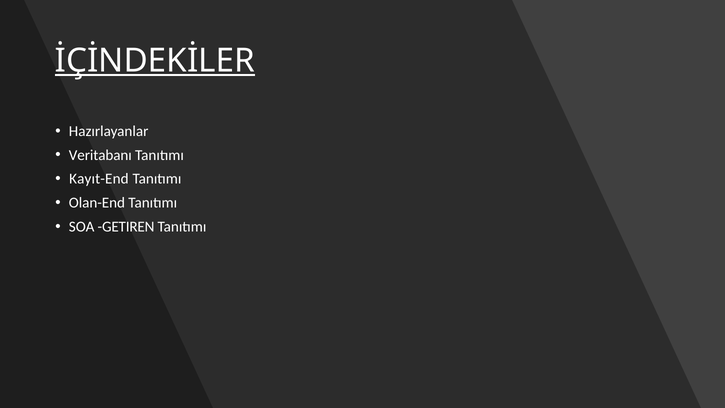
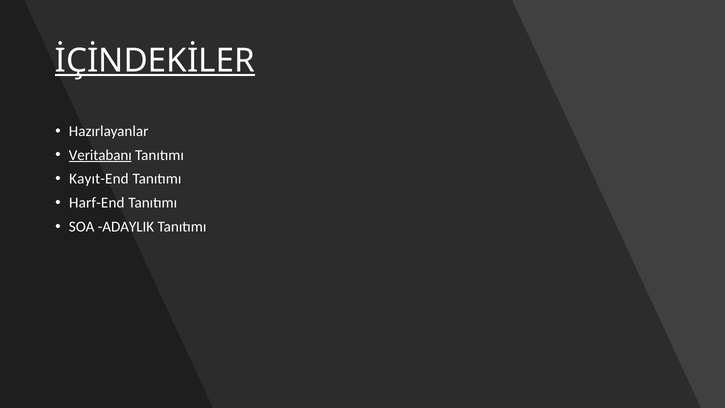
Veritabanı underline: none -> present (100, 155)
Olan-End: Olan-End -> Harf-End (97, 203)
GETIREN: GETIREN -> ADAYLIK (126, 227)
